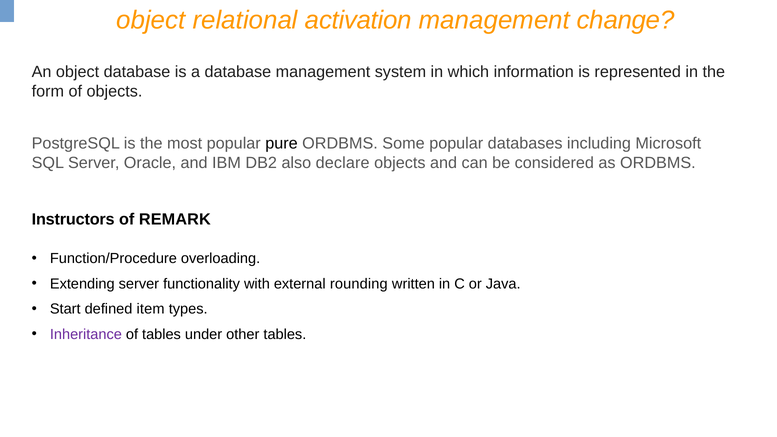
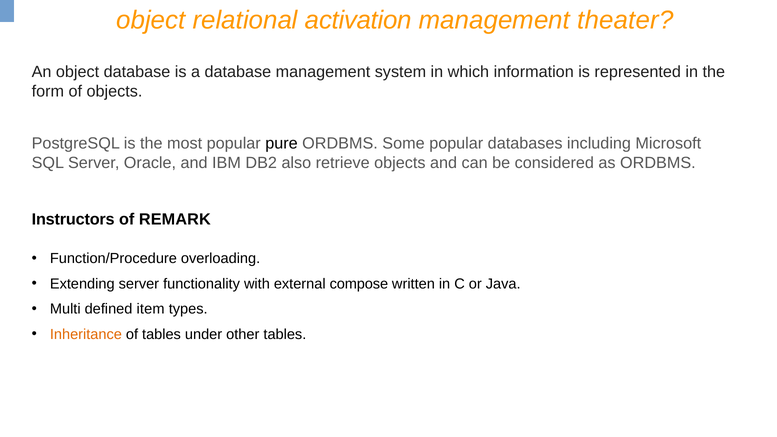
change: change -> theater (625, 20)
declare: declare -> retrieve (343, 163)
rounding: rounding -> compose (359, 284)
Start: Start -> Multi (65, 309)
Inheritance colour: purple -> orange (86, 334)
